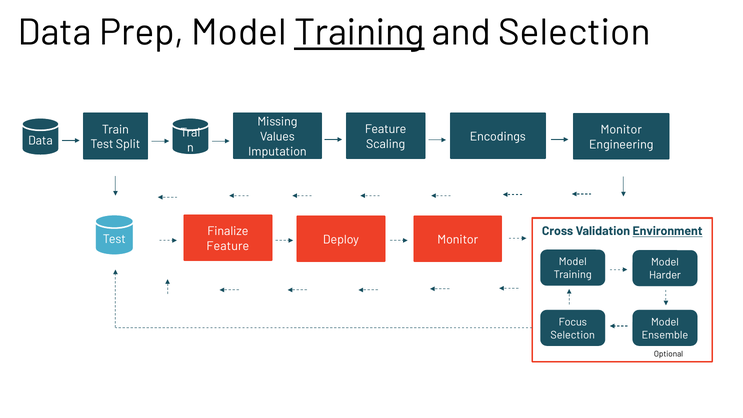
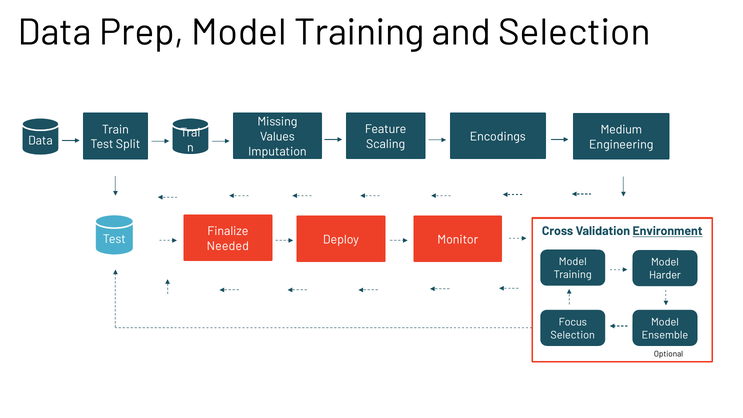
Training underline: present -> none (359, 33)
Monitor: Monitor -> Medium (621, 130)
Feature: Feature -> Needed (228, 246)
